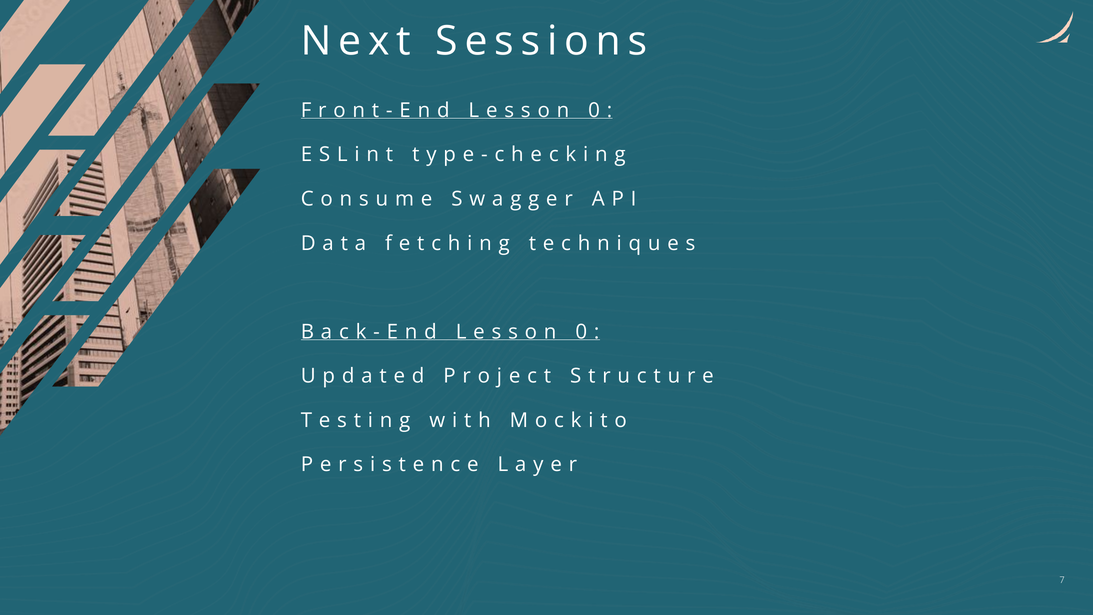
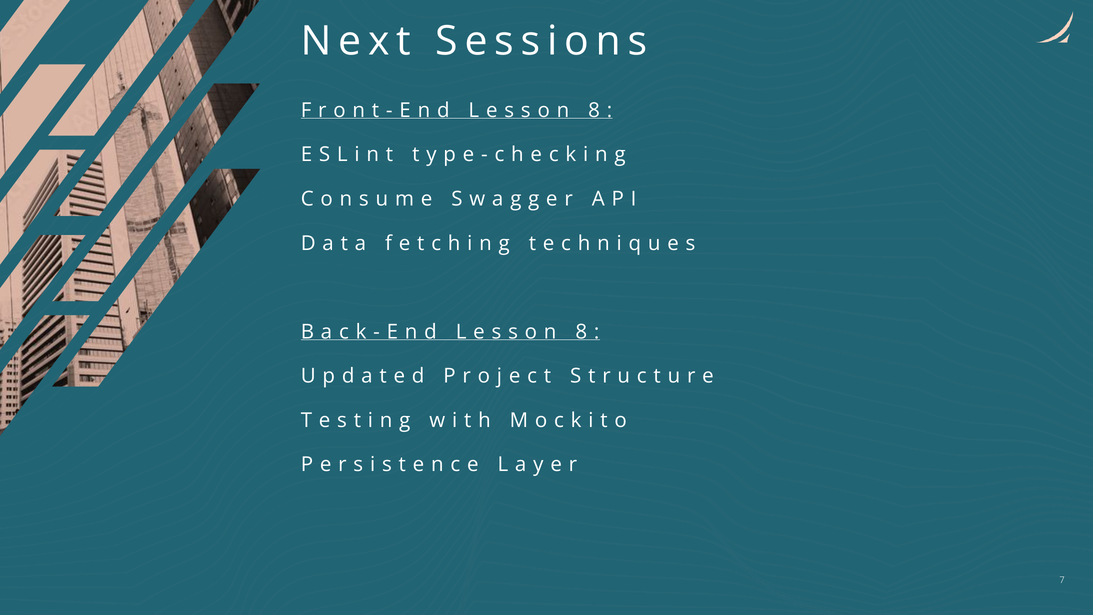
0: 0 -> 8 (594, 110)
0: 0 -> 8 (581, 332)
